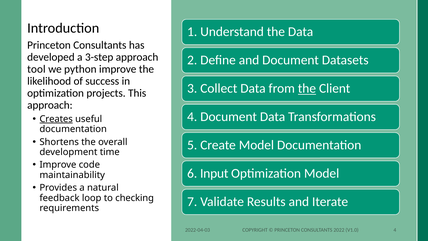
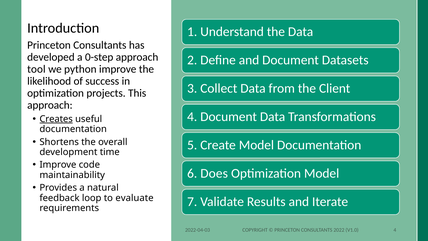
3-step: 3-step -> 0-step (99, 57)
the underline: present -> none (307, 88)
Input: Input -> Does (214, 173)
checking: checking -> evaluate (135, 198)
